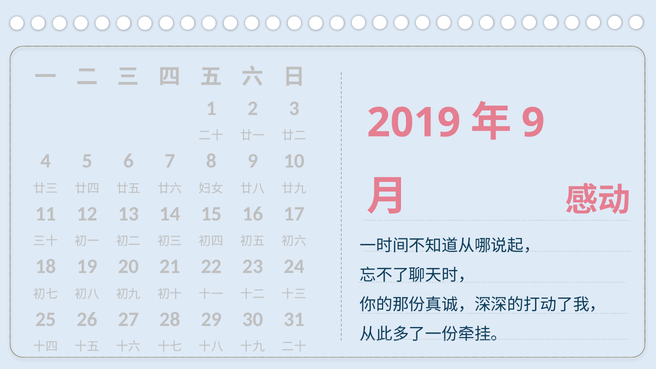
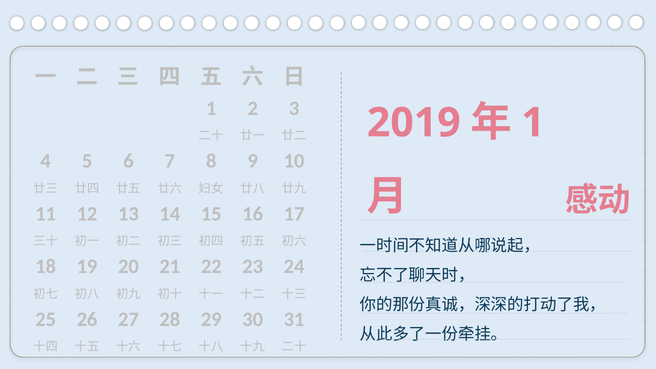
9: 9 -> 1 (533, 123)
